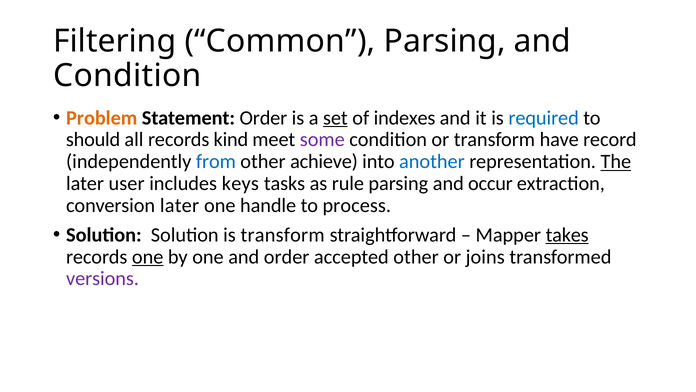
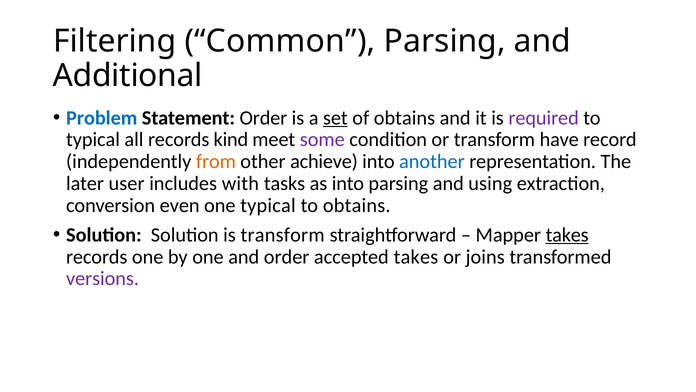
Condition: Condition -> Additional (128, 76)
Problem colour: orange -> blue (102, 118)
of indexes: indexes -> obtains (404, 118)
required colour: blue -> purple (544, 118)
should: should -> typical (93, 140)
from colour: blue -> orange (216, 162)
The underline: present -> none (616, 162)
keys: keys -> with (240, 183)
as rule: rule -> into (348, 183)
occur: occur -> using (490, 183)
conversion later: later -> even (180, 205)
one handle: handle -> typical (268, 205)
to process: process -> obtains (357, 205)
one underline: present -> none (148, 256)
accepted other: other -> takes (416, 256)
